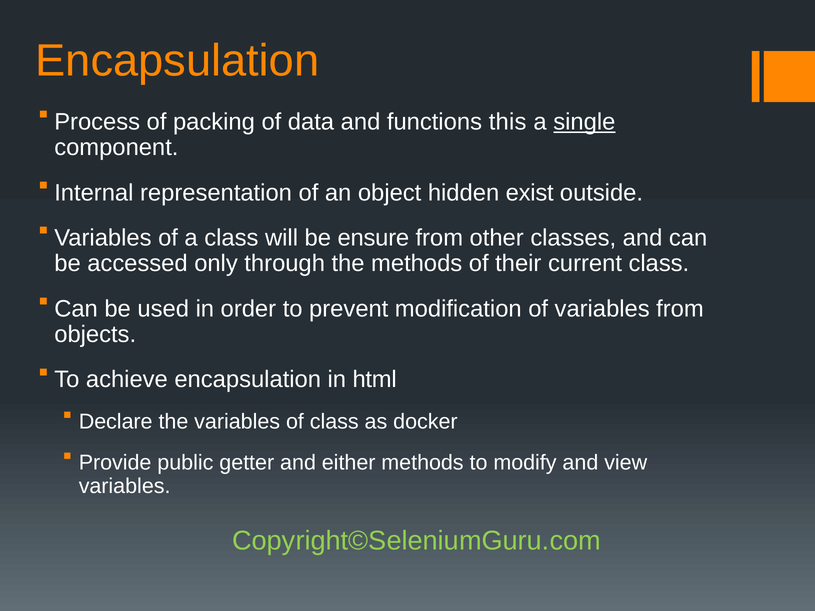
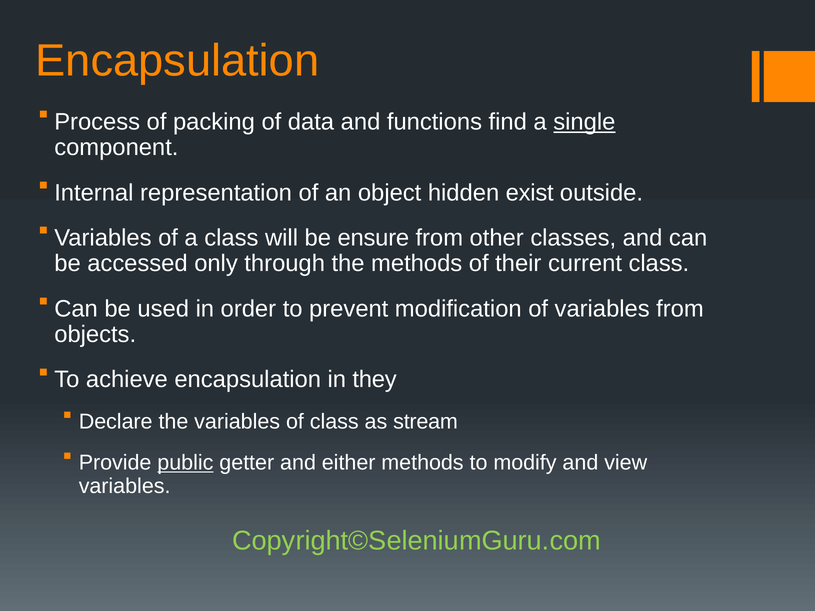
this: this -> find (508, 122)
html: html -> they (375, 380)
docker: docker -> stream (426, 422)
public underline: none -> present (185, 463)
